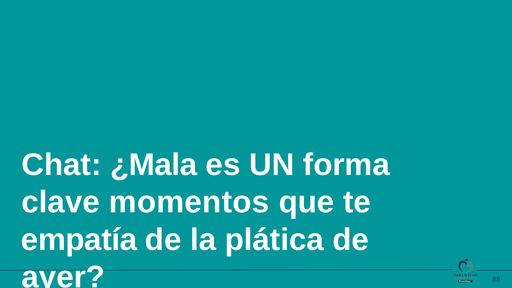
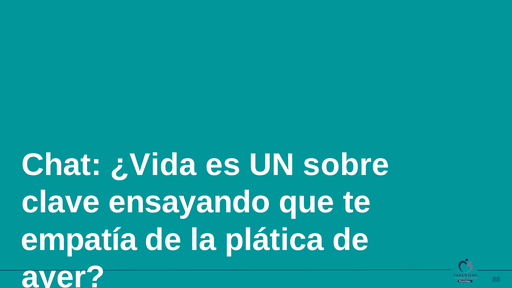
¿Mala: ¿Mala -> ¿Vida (153, 165)
forma: forma -> sobre (346, 165)
momentos: momentos -> ensayando (189, 202)
